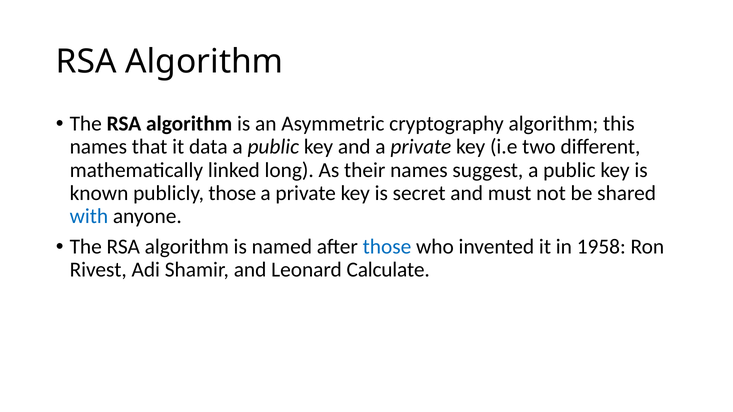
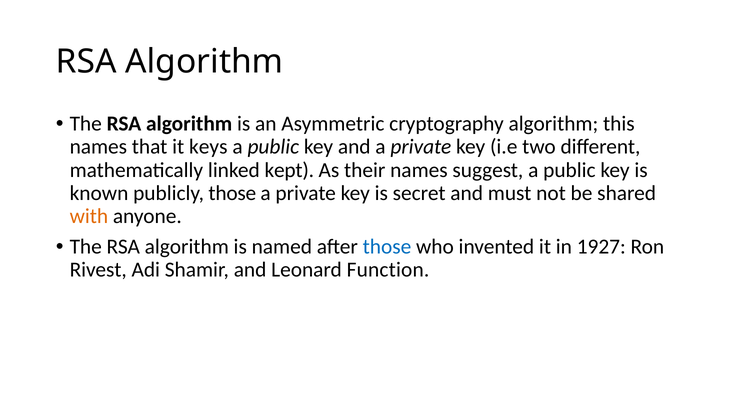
data: data -> keys (208, 147)
long: long -> kept (289, 170)
with colour: blue -> orange (89, 216)
1958: 1958 -> 1927 (601, 247)
Calculate: Calculate -> Function (388, 270)
